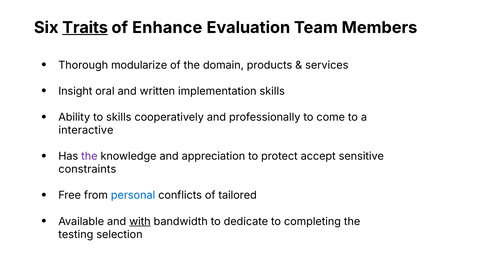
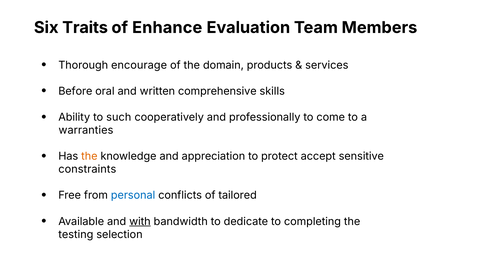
Traits underline: present -> none (85, 28)
modularize: modularize -> encourage (139, 65)
Insight: Insight -> Before (75, 91)
implementation: implementation -> comprehensive (217, 91)
to skills: skills -> such (119, 117)
interactive: interactive -> warranties (86, 130)
the colour: purple -> orange (89, 156)
